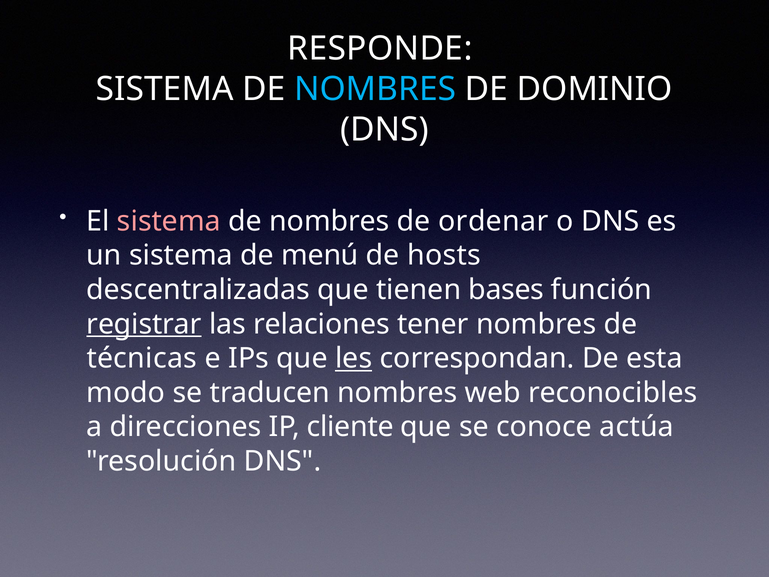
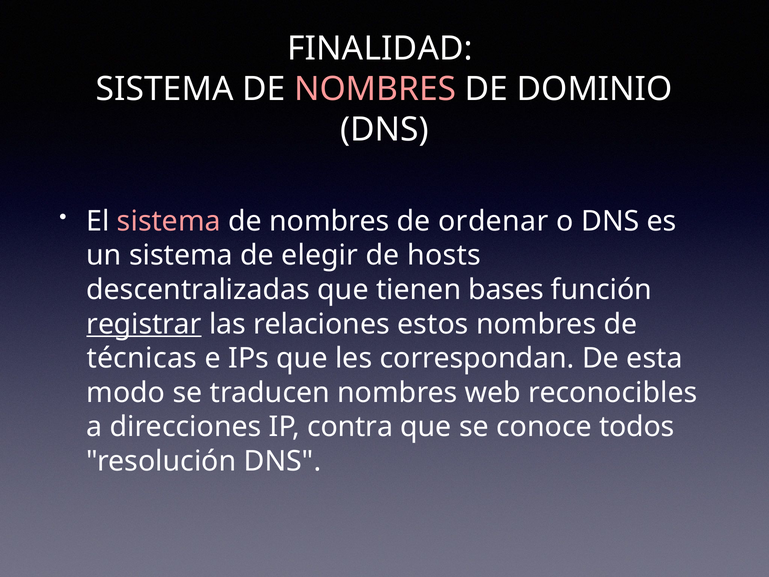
RESPONDE: RESPONDE -> FINALIDAD (380, 49)
NOMBRES colour: light blue -> pink (375, 89)
menú: menú -> elegir (320, 255)
tener: tener -> estos (433, 324)
les underline: present -> none (354, 358)
cliente: cliente -> contra (350, 427)
actúa: actúa -> todos (637, 427)
